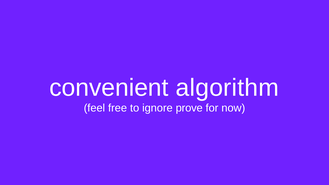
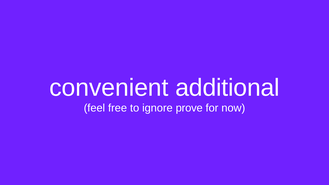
algorithm: algorithm -> additional (227, 88)
